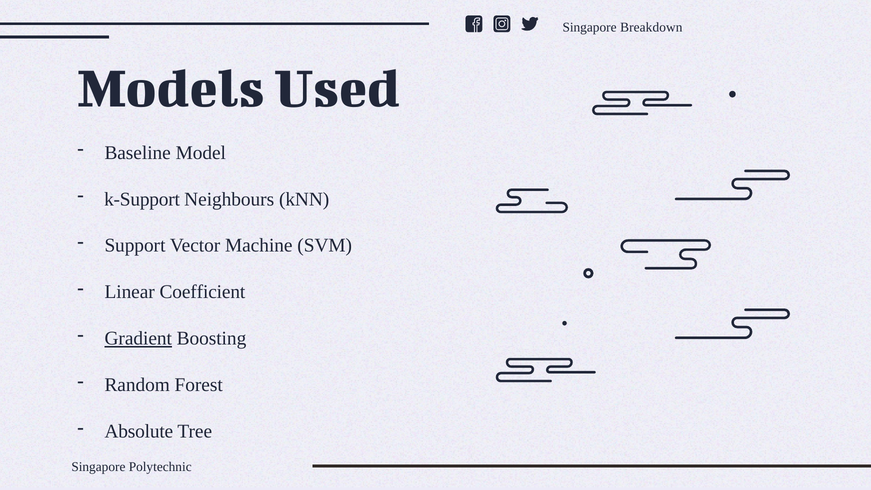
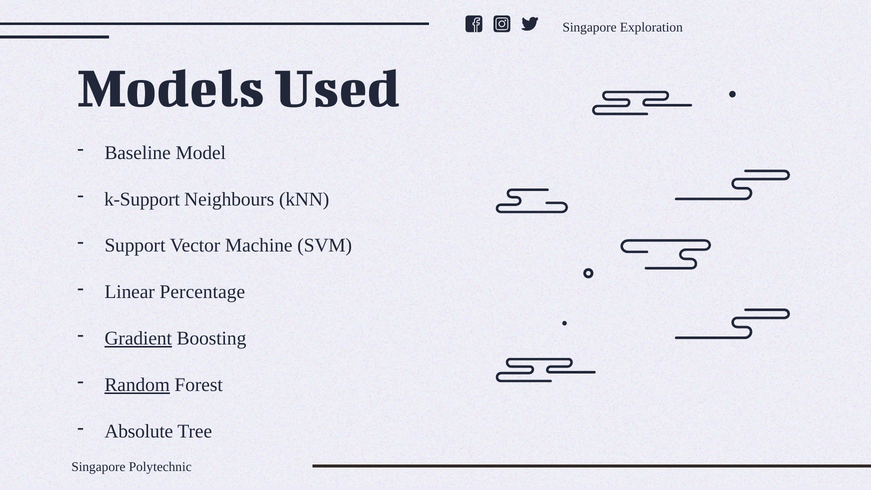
Breakdown: Breakdown -> Exploration (651, 27)
Coefficient: Coefficient -> Percentage (202, 292)
Random underline: none -> present (137, 385)
